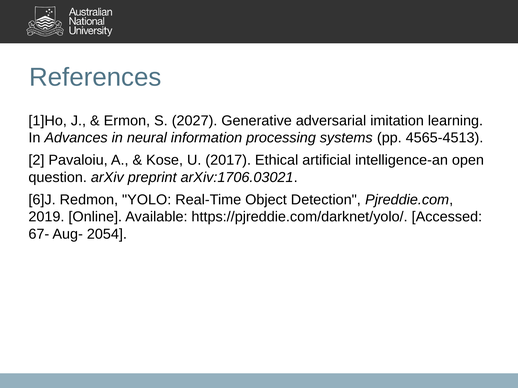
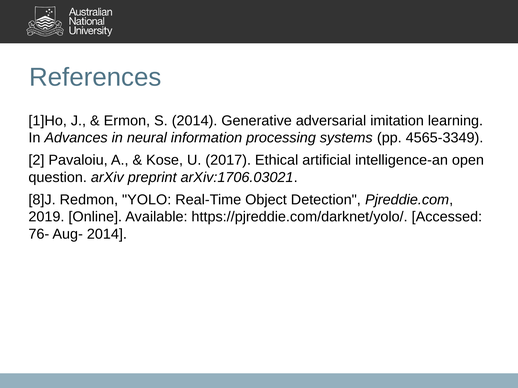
S 2027: 2027 -> 2014 (195, 121)
4565-4513: 4565-4513 -> 4565-3349 (445, 138)
6]J: 6]J -> 8]J (42, 200)
67-: 67- -> 76- (39, 234)
Aug- 2054: 2054 -> 2014 (107, 234)
